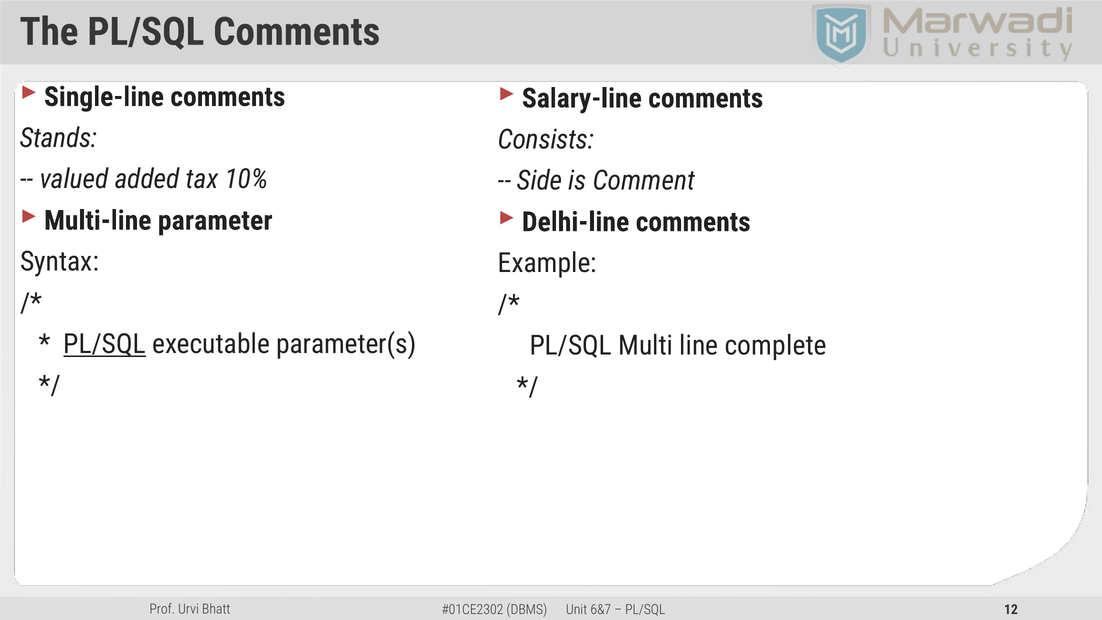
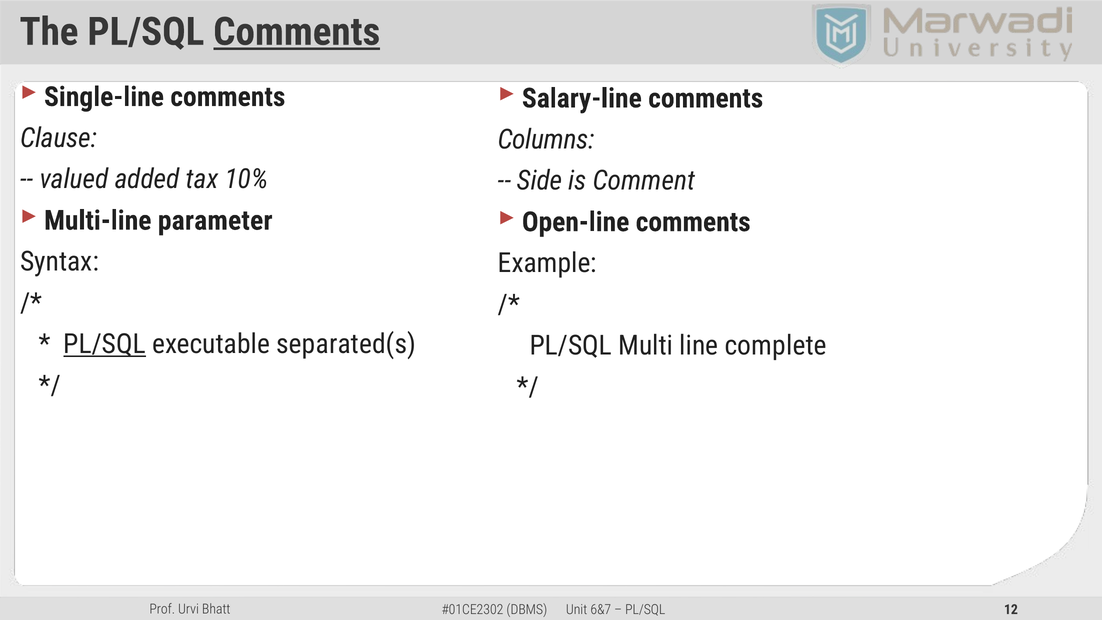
Comments underline: none -> present (297, 32)
Stands: Stands -> Clause (58, 138)
Consists: Consists -> Columns (546, 140)
Delhi-line: Delhi-line -> Open-line (576, 222)
parameter(s: parameter(s -> separated(s (346, 344)
